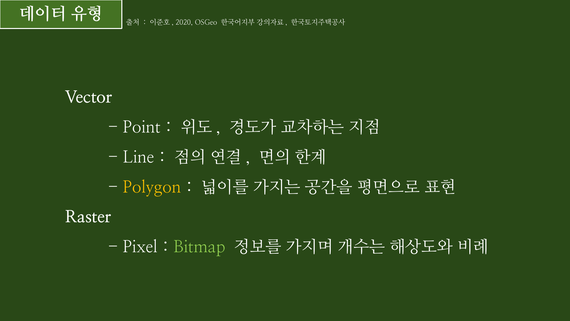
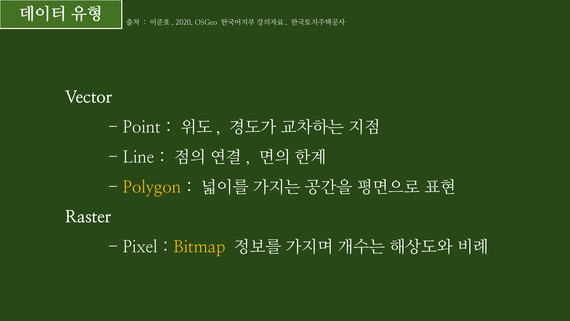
Bitmap colour: light green -> yellow (199, 247)
